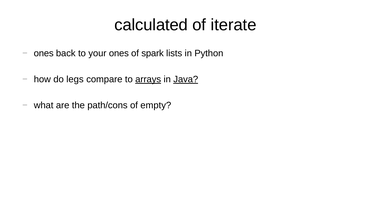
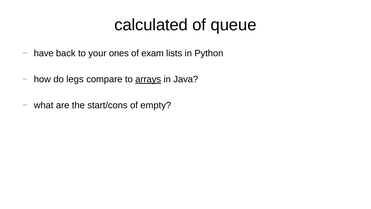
iterate: iterate -> queue (234, 25)
ones: ones -> have (44, 53)
spark: spark -> exam (153, 53)
Java underline: present -> none (186, 79)
path/cons: path/cons -> start/cons (107, 105)
